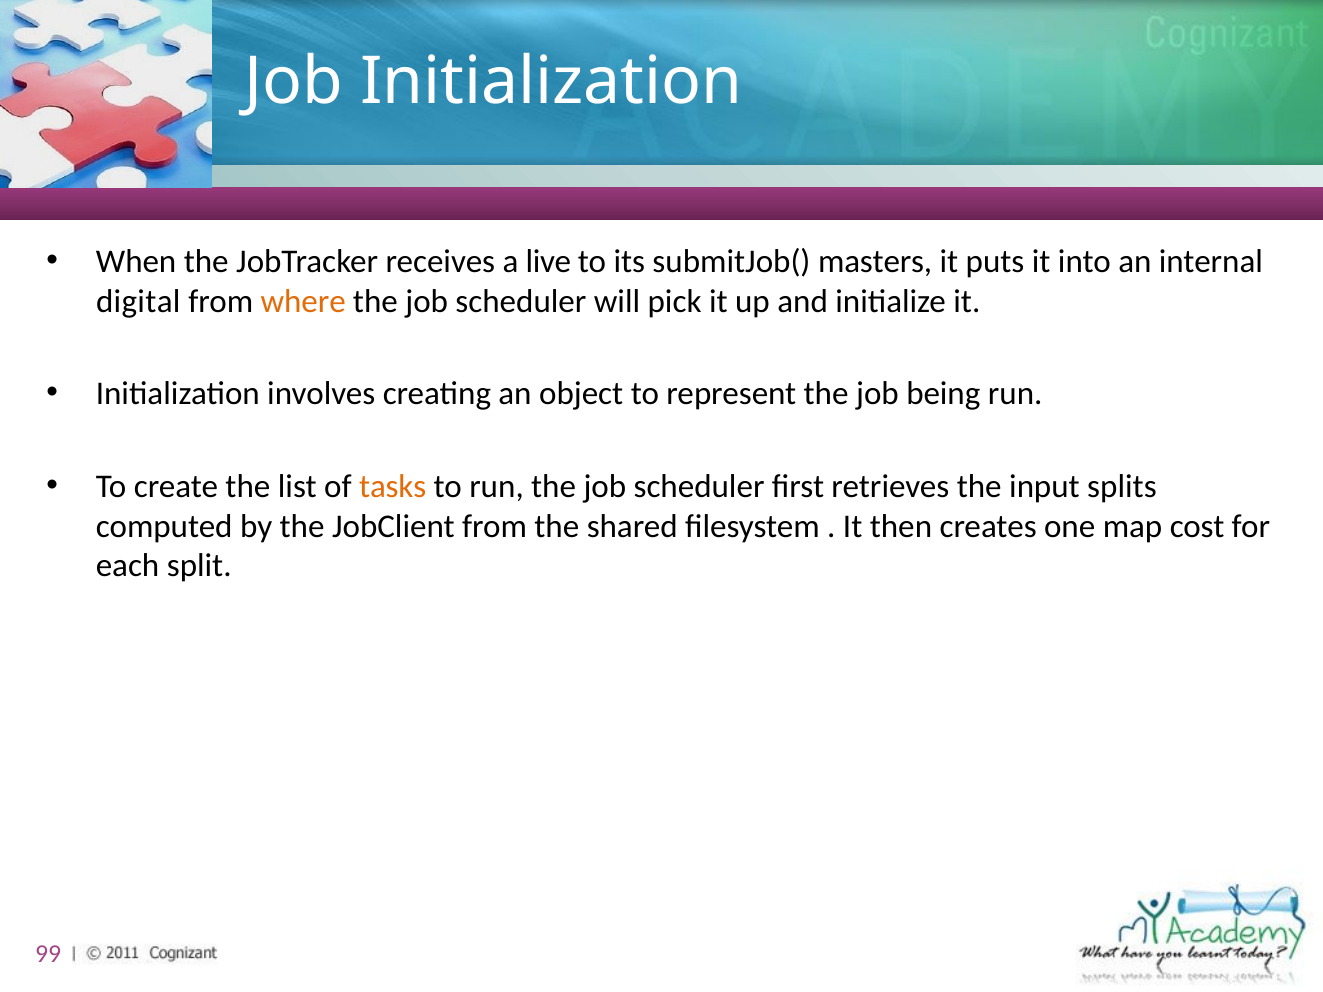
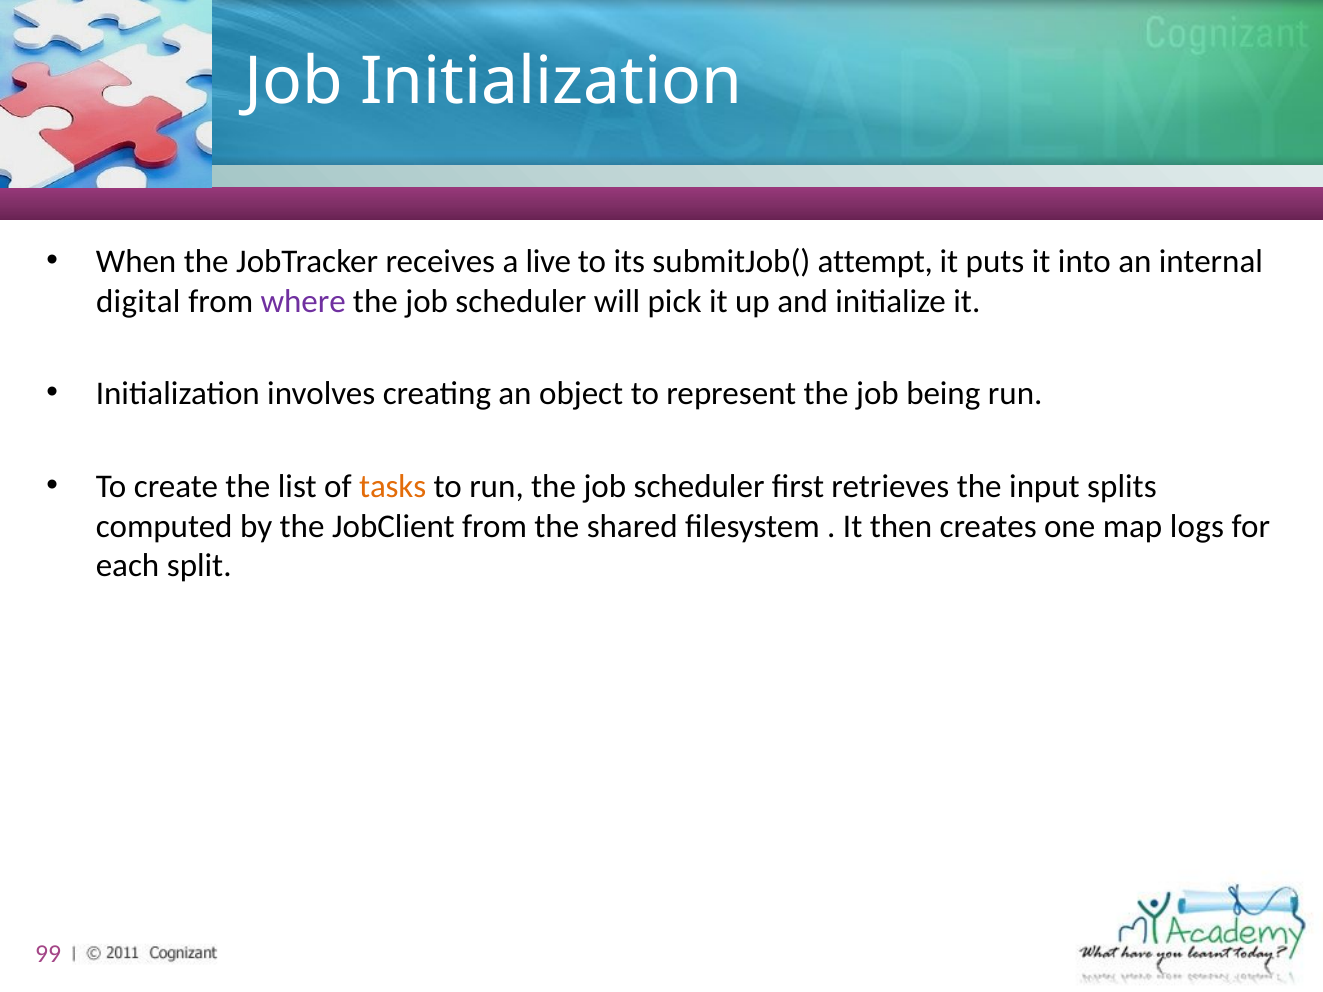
masters: masters -> attempt (875, 262)
where colour: orange -> purple (303, 301)
cost: cost -> logs (1197, 526)
